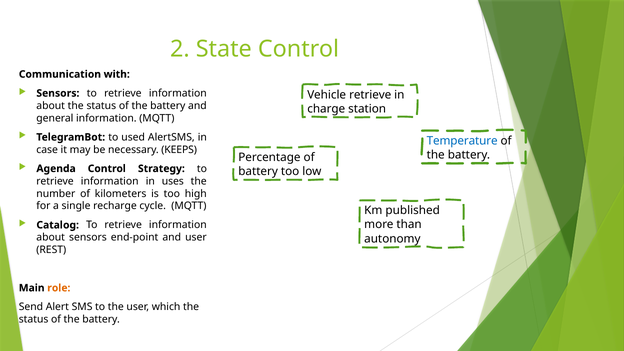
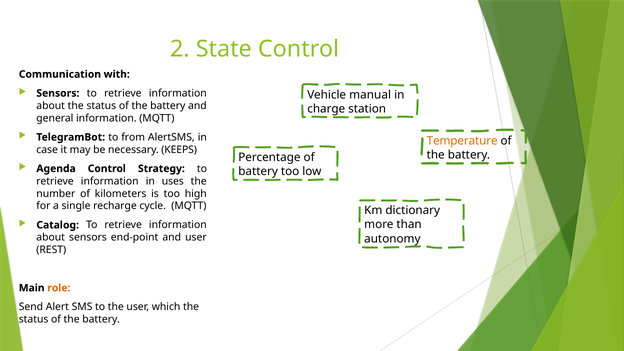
Vehicle retrieve: retrieve -> manual (370, 95)
used: used -> from (133, 137)
Temperature colour: blue -> orange (462, 141)
published: published -> dictionary (413, 211)
